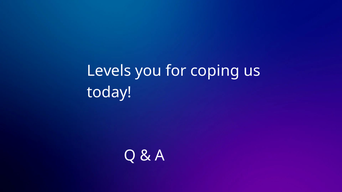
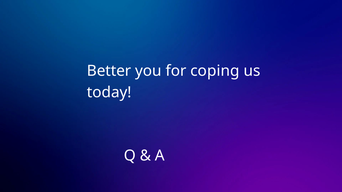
Levels: Levels -> Better (109, 71)
